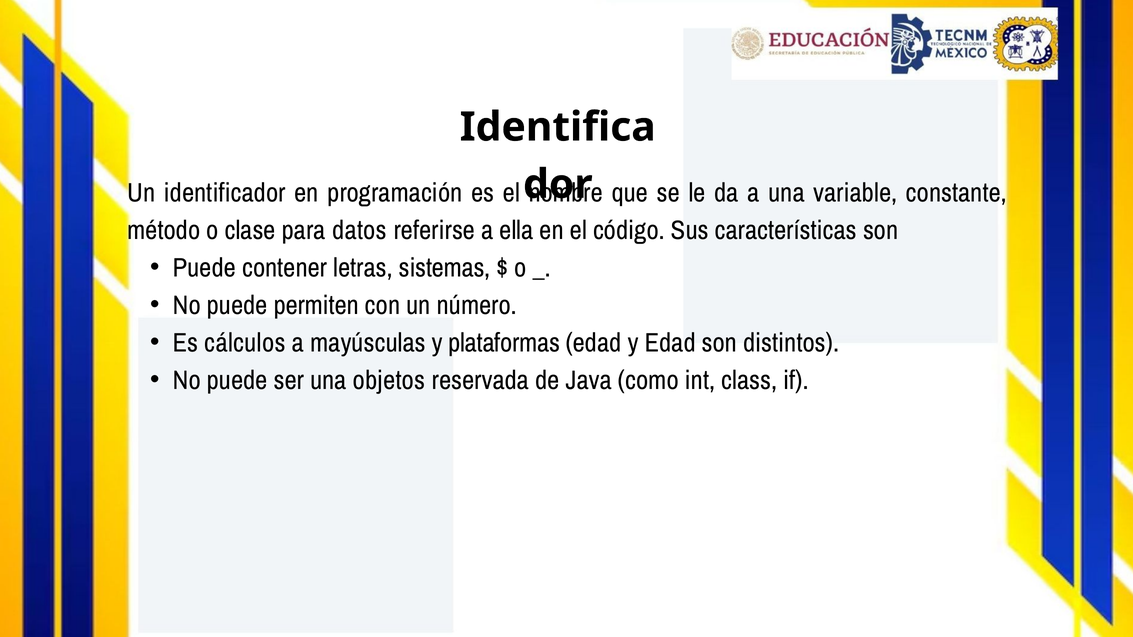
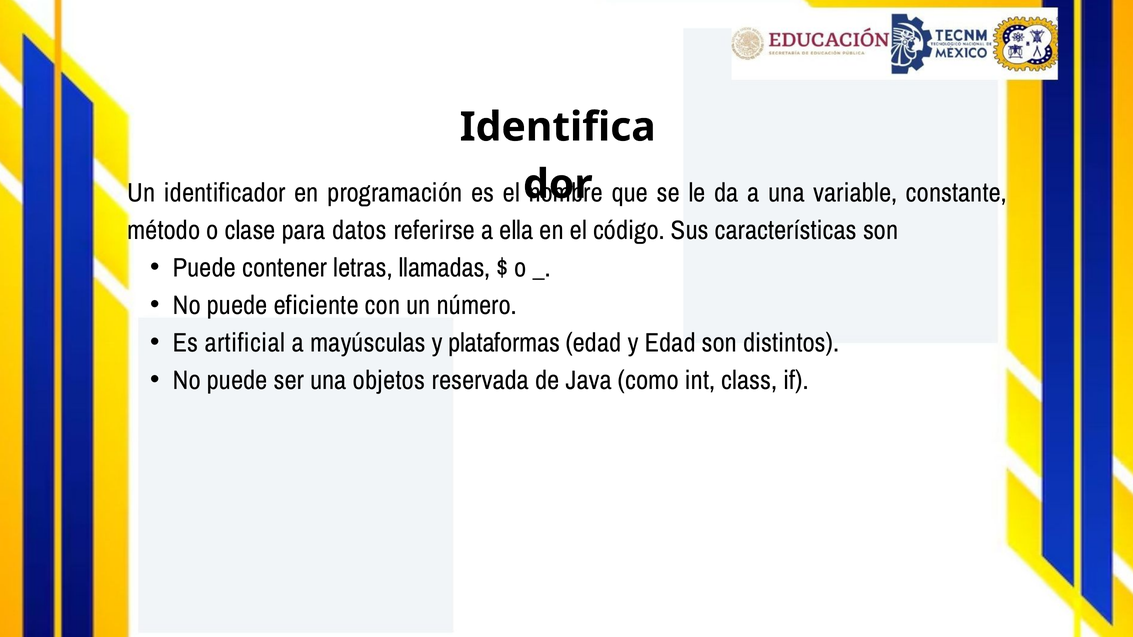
sistemas: sistemas -> llamadas (445, 268)
permiten: permiten -> eficiente (316, 306)
cálculos: cálculos -> artificial (245, 343)
